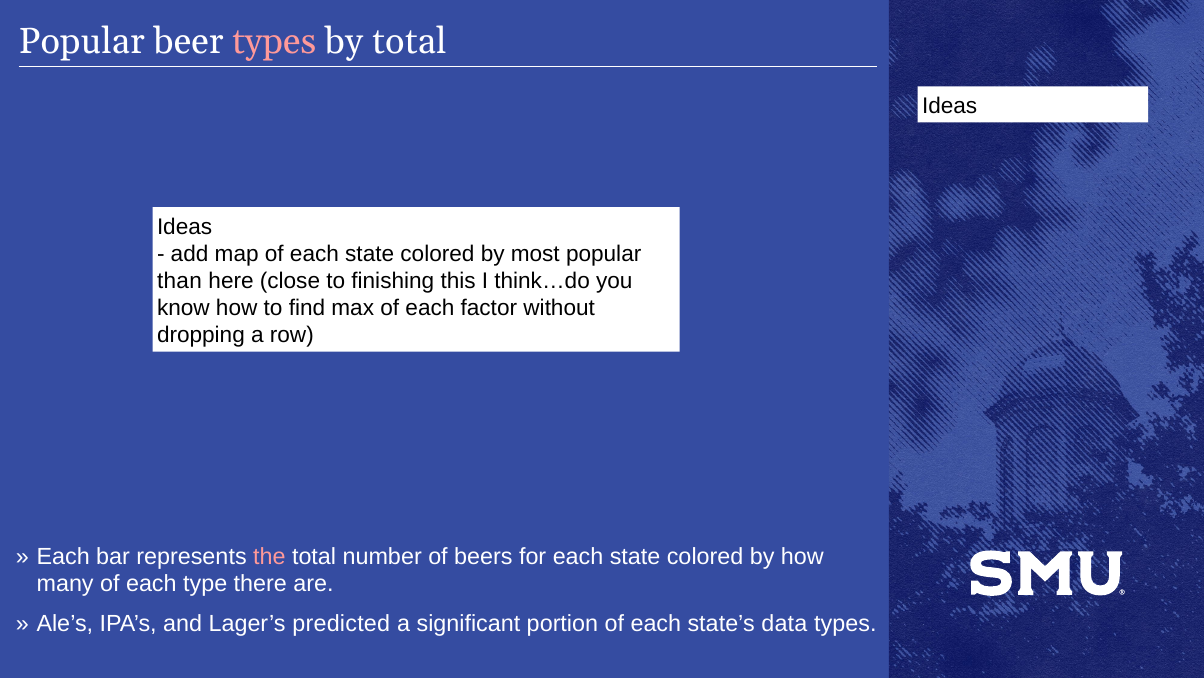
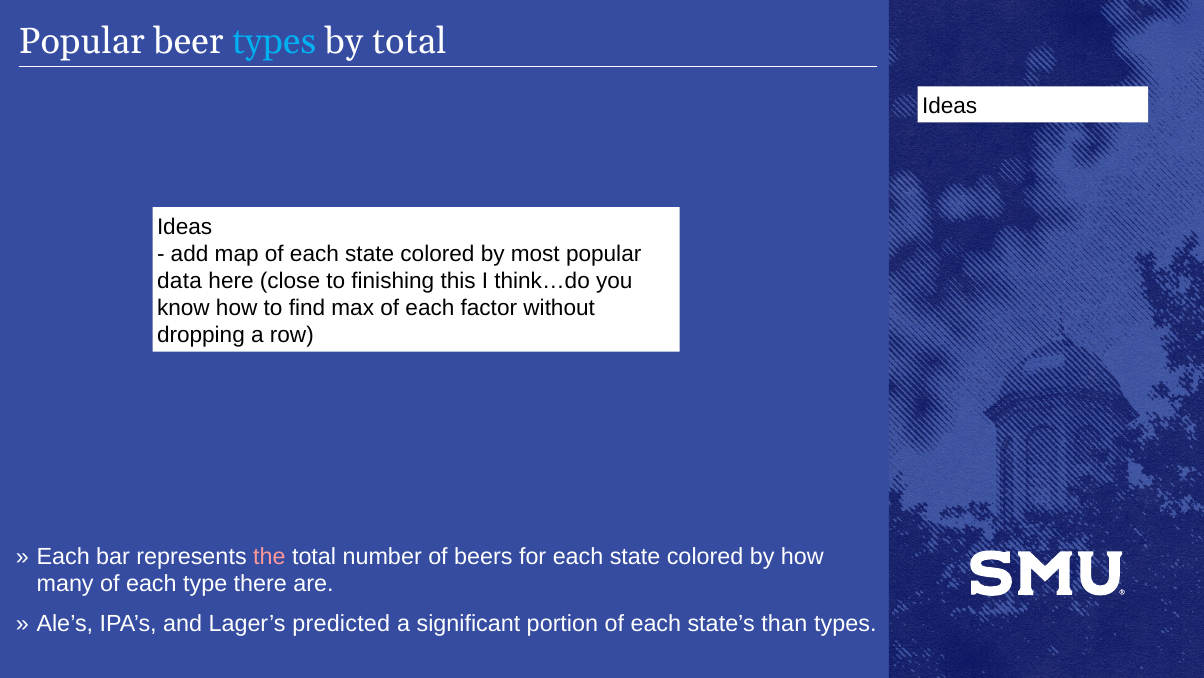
types colour: pink -> light blue (274, 41)
than: than -> data (180, 281)
data: data -> than (784, 624)
